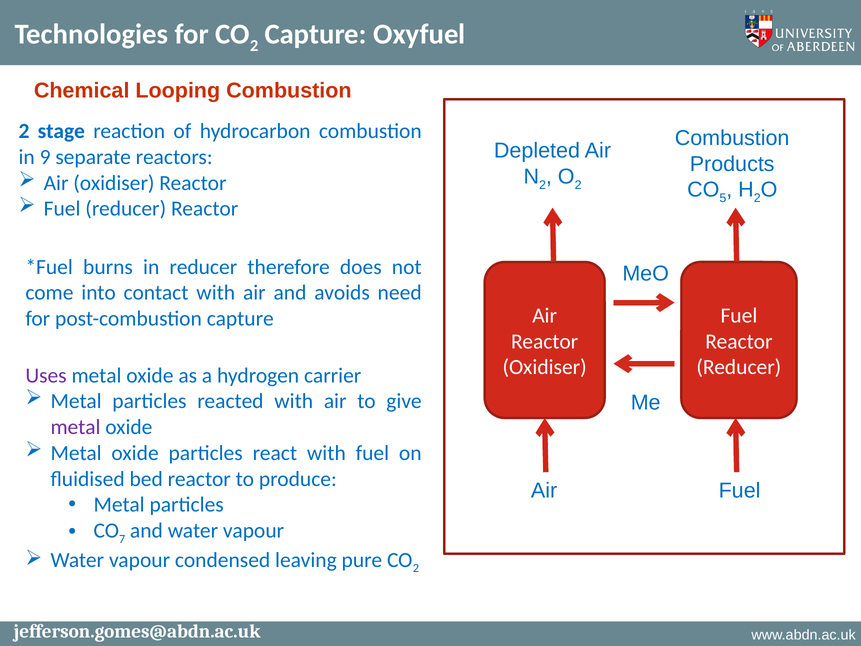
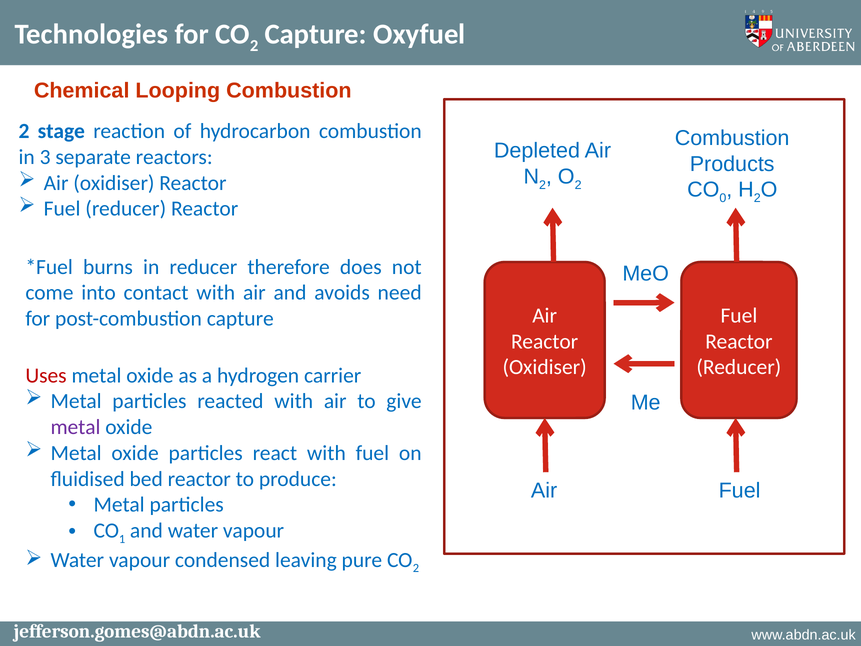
9: 9 -> 3 (45, 157)
5: 5 -> 0 (723, 198)
Uses colour: purple -> red (46, 375)
7: 7 -> 1 (122, 539)
